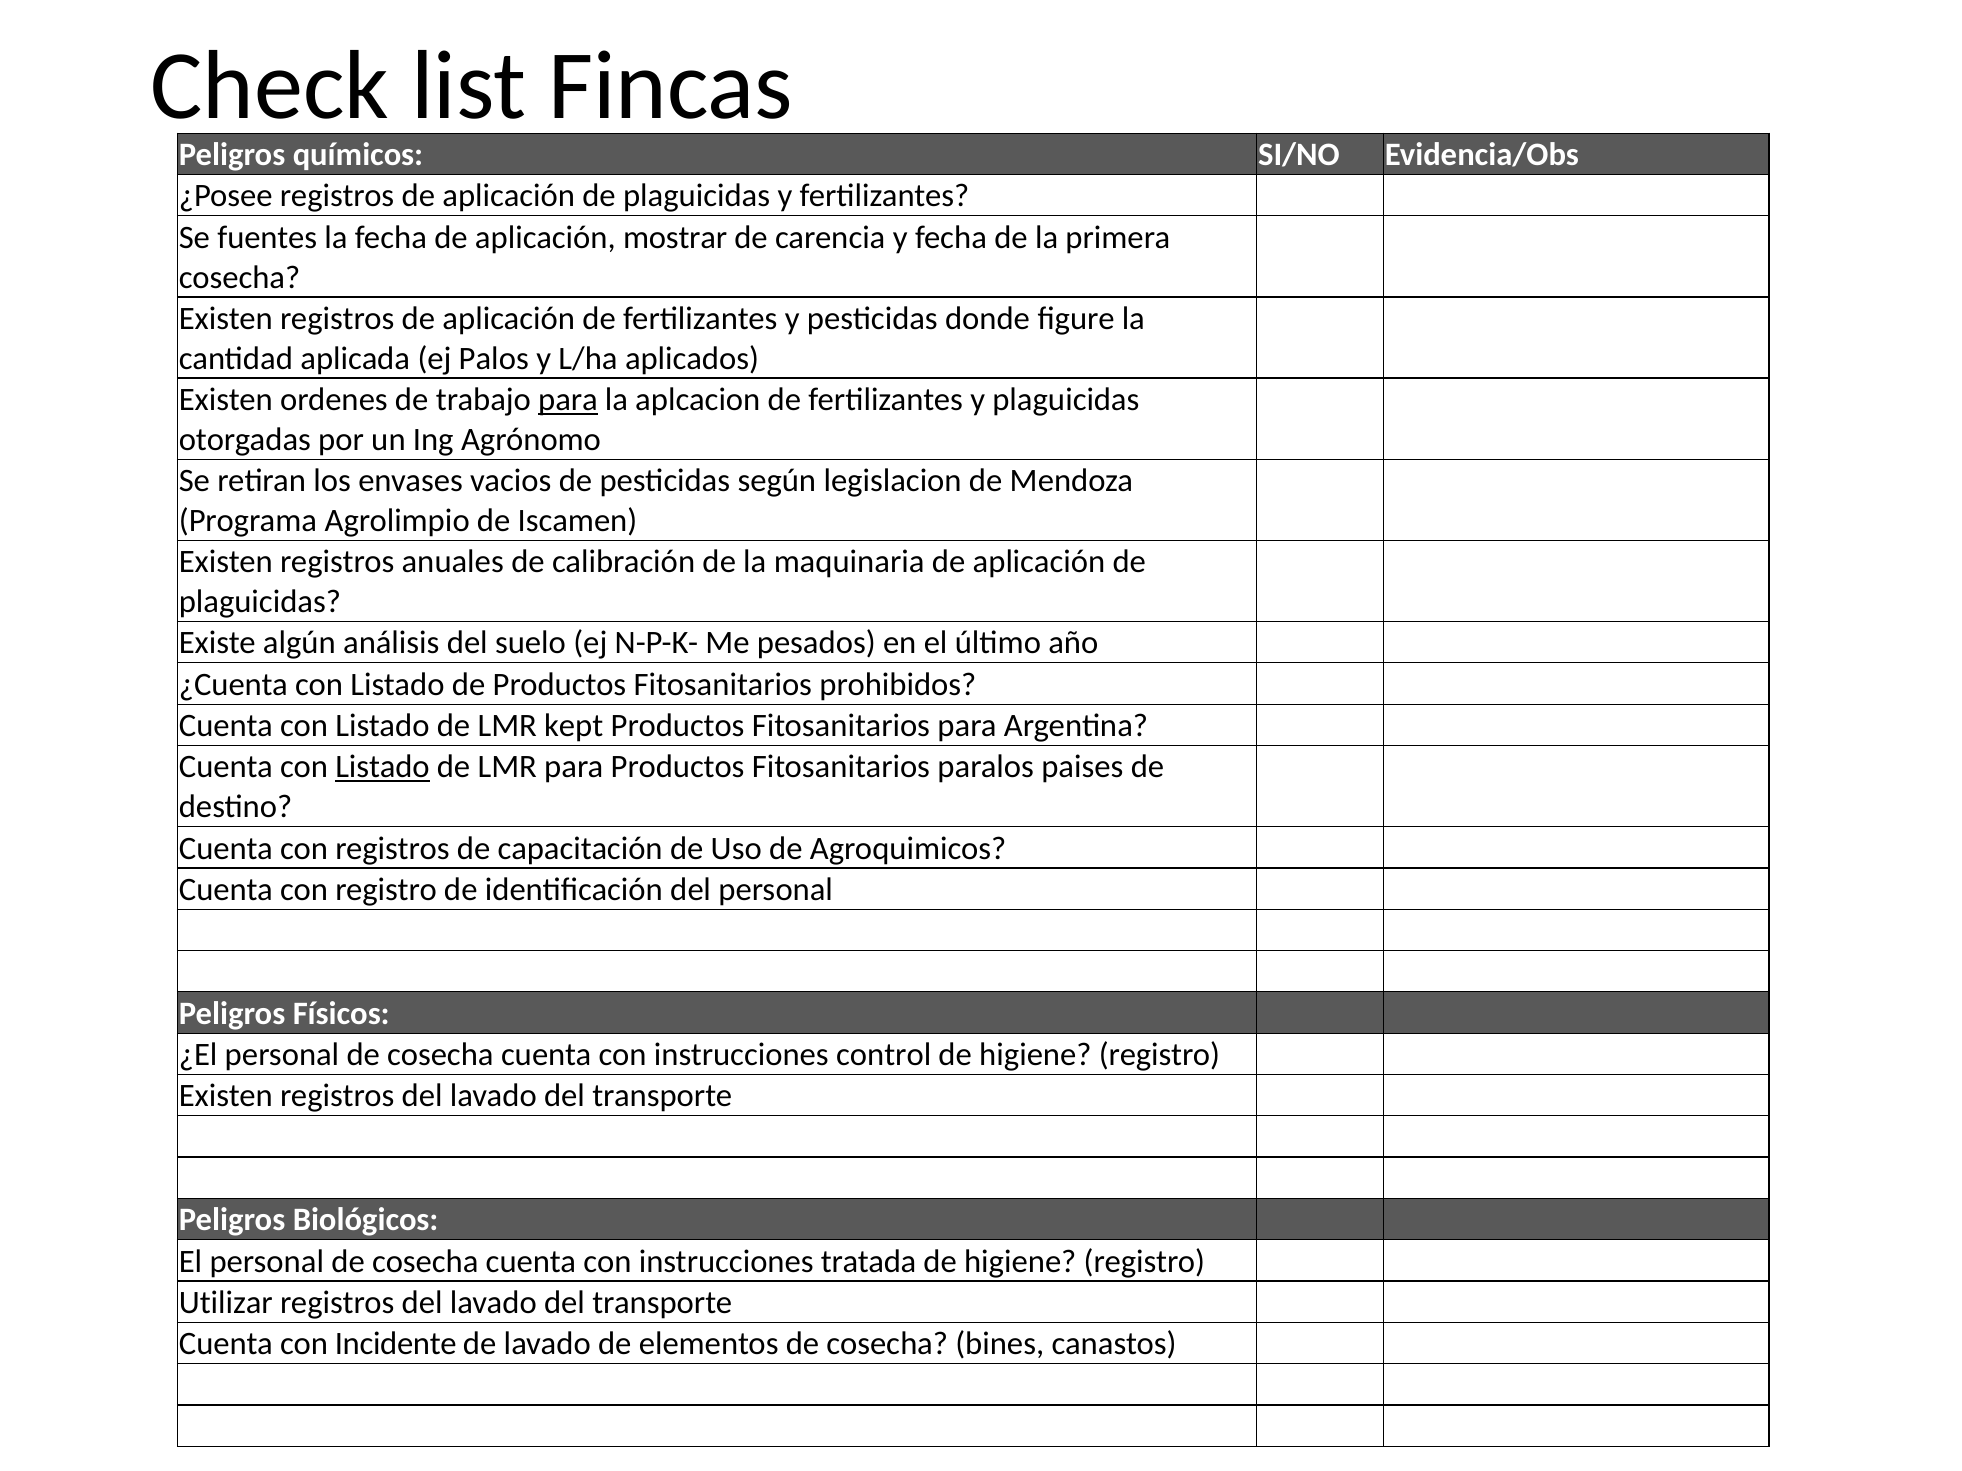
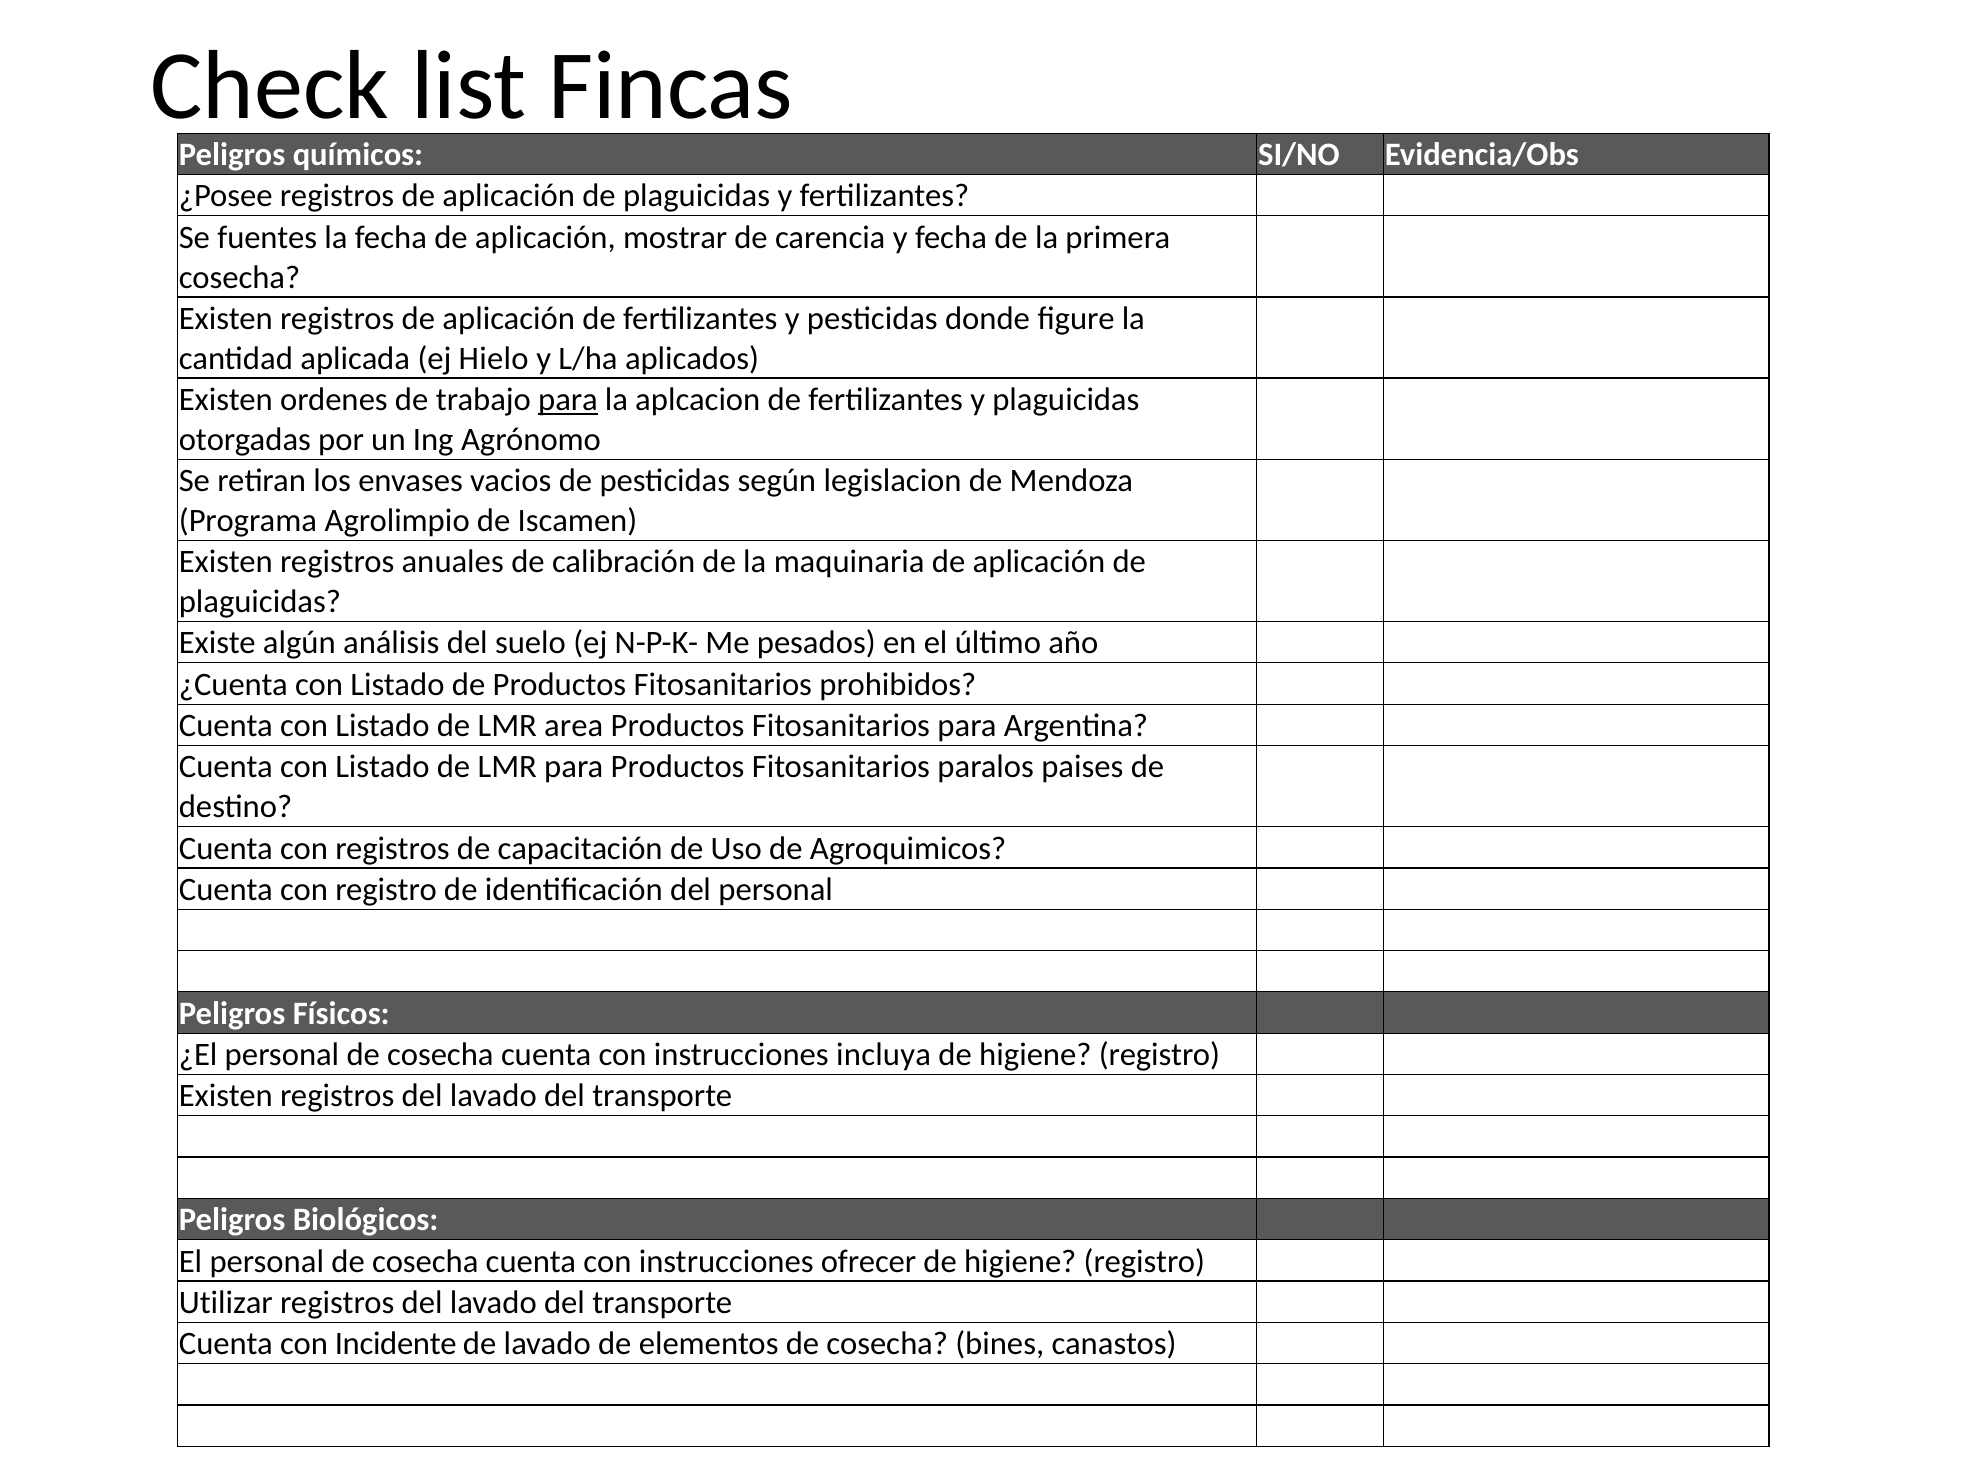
Palos: Palos -> Hielo (494, 359)
kept: kept -> area (574, 726)
Listado underline: present -> none (382, 767)
control: control -> incluya (884, 1055)
tratada: tratada -> ofrecer (869, 1262)
